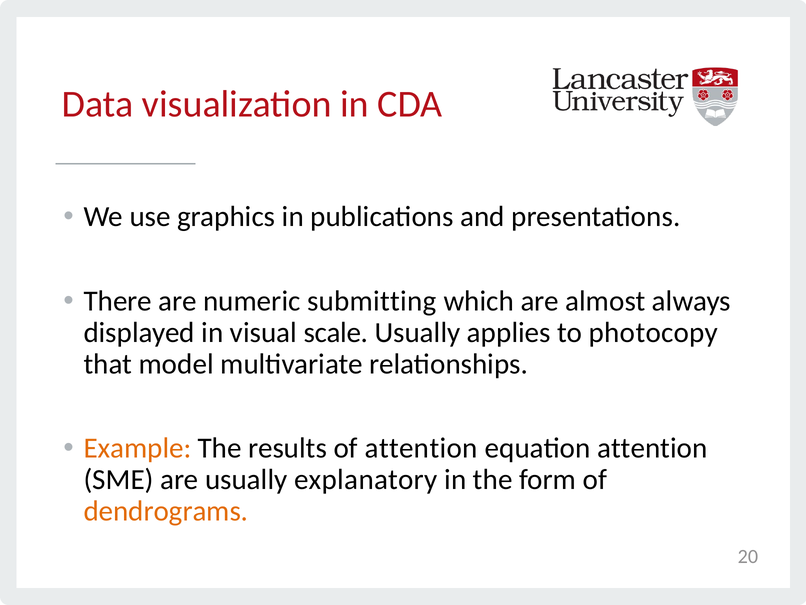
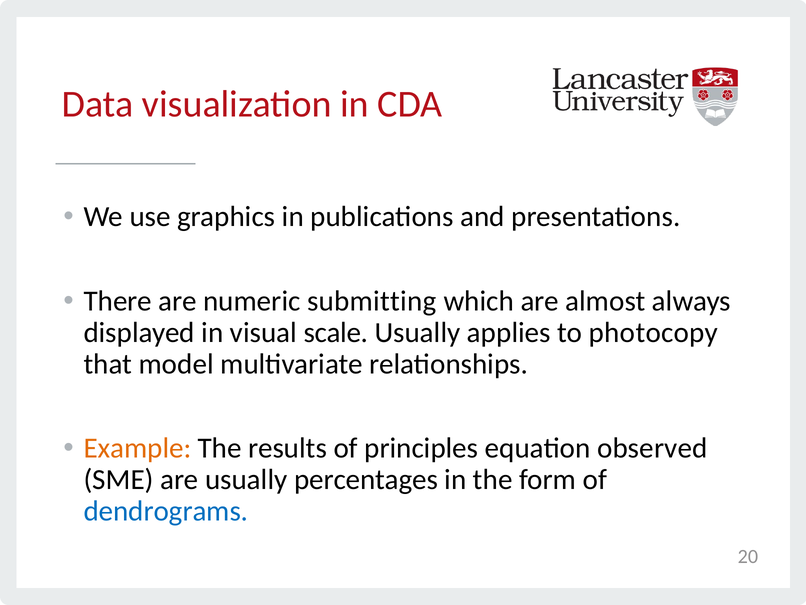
of attention: attention -> principles (421, 448)
equation attention: attention -> observed (652, 448)
explanatory: explanatory -> percentages (366, 479)
dendrograms colour: orange -> blue (166, 511)
